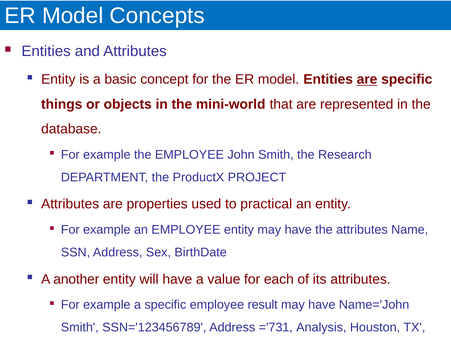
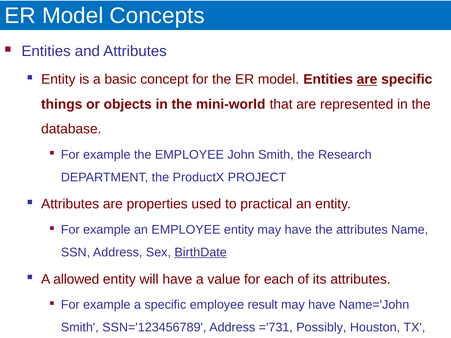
BirthDate underline: none -> present (201, 252)
another: another -> allowed (76, 279)
Analysis: Analysis -> Possibly (321, 328)
